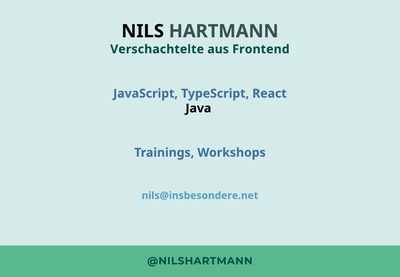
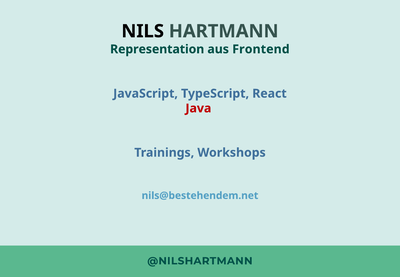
Verschachtelte: Verschachtelte -> Representation (157, 49)
Java colour: black -> red (198, 108)
nils@insbesondere.net: nils@insbesondere.net -> nils@bestehendem.net (200, 196)
